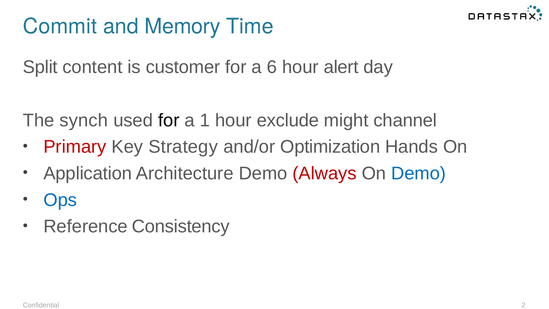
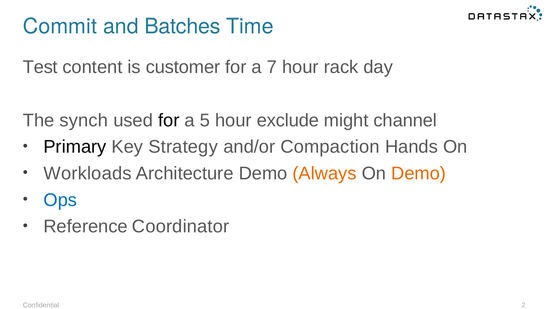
Memory: Memory -> Batches (182, 26)
Split: Split -> Test (40, 67)
6: 6 -> 7 (272, 67)
alert: alert -> rack (341, 67)
1: 1 -> 5 (205, 120)
Primary colour: red -> black (75, 147)
Optimization: Optimization -> Compaction (330, 147)
Application: Application -> Workloads (88, 173)
Always colour: red -> orange (325, 173)
Demo colour: blue -> orange (419, 173)
Consistency: Consistency -> Coordinator (181, 226)
